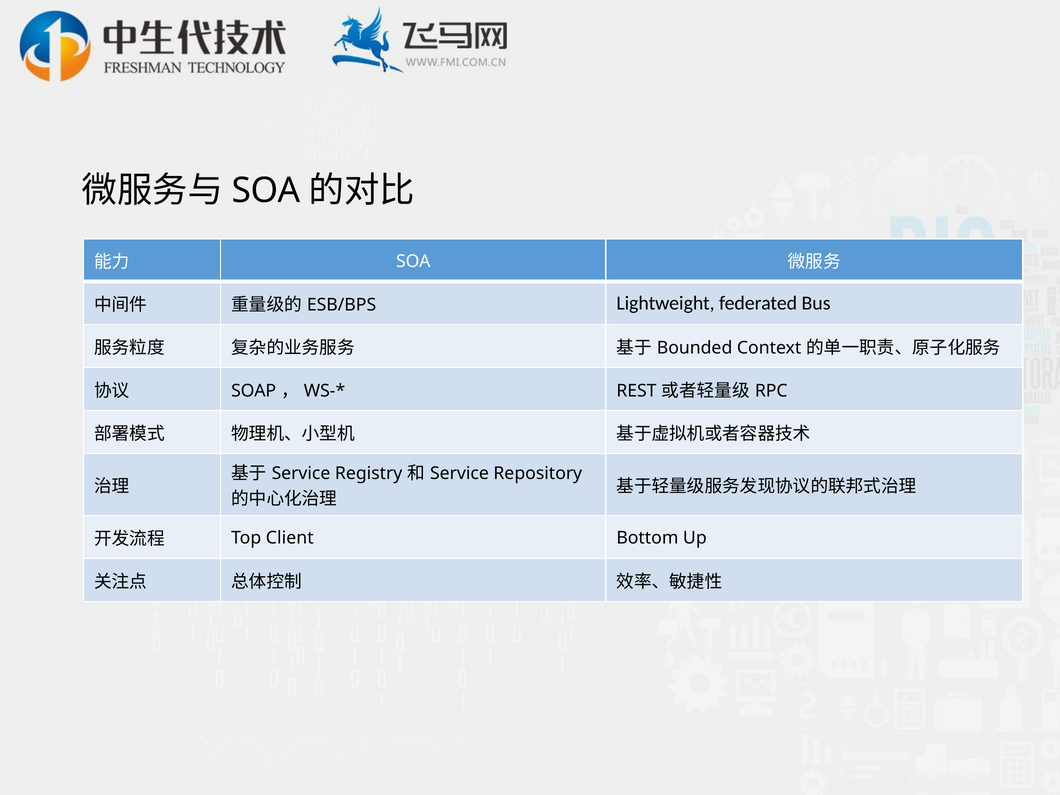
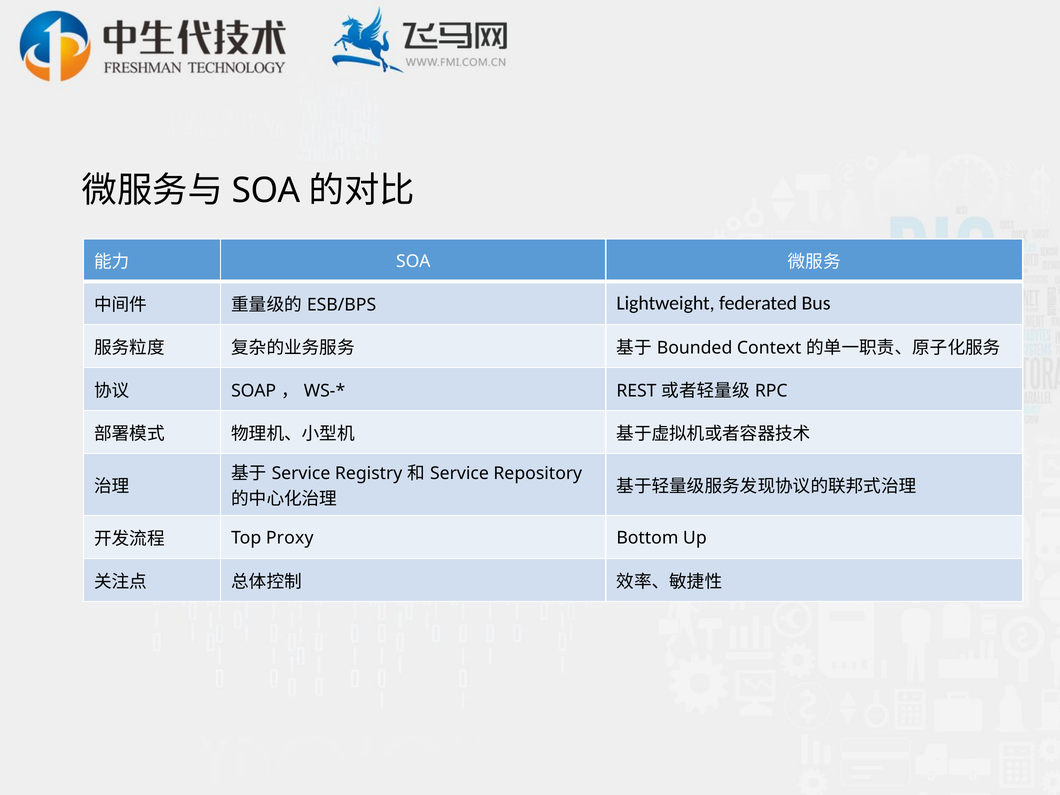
Client: Client -> Proxy (290, 538)
